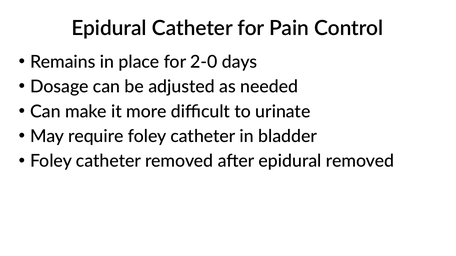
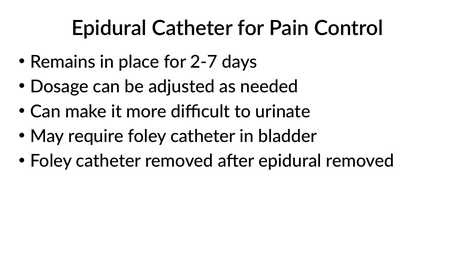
2-0: 2-0 -> 2-7 (204, 62)
